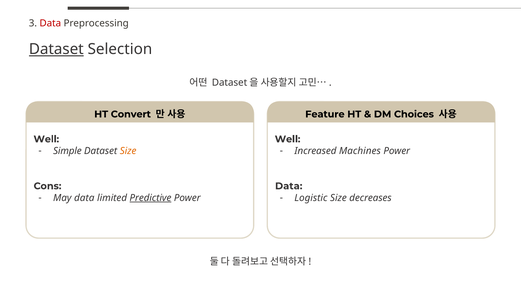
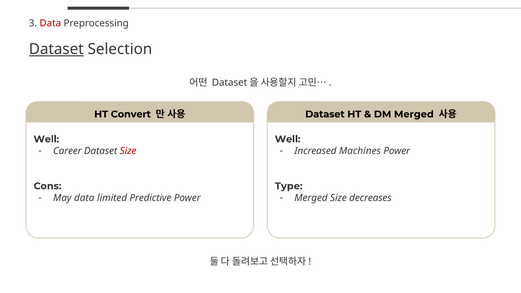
Feature: Feature -> Dataset (325, 114)
DM Choices: Choices -> Merged (414, 114)
Simple: Simple -> Career (67, 151)
Size colour: orange -> red (128, 151)
Data: Data -> Type (289, 186)
Predictive underline: present -> none (150, 198)
Logistic: Logistic -> Merged (311, 198)
